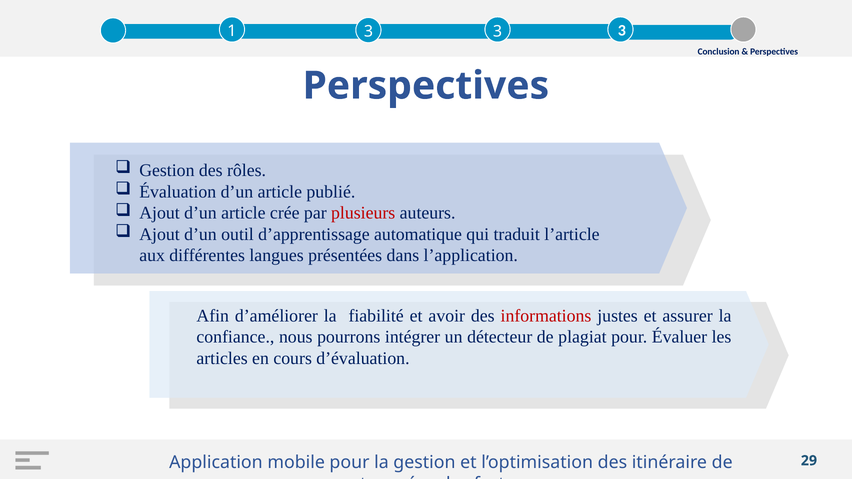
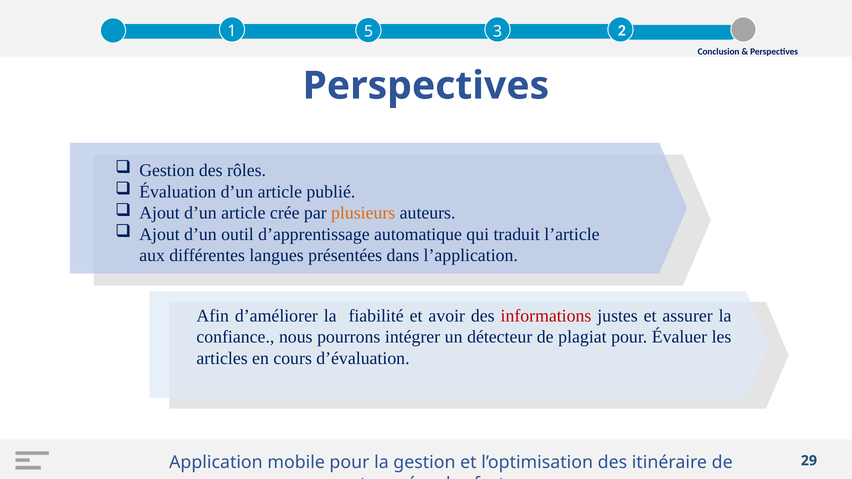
1 3: 3 -> 5 (369, 31)
3: 3 -> 2 (622, 31)
plusieurs colour: red -> orange (363, 213)
